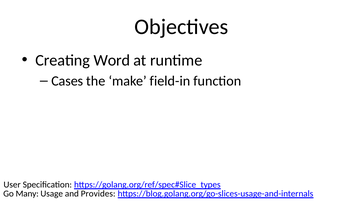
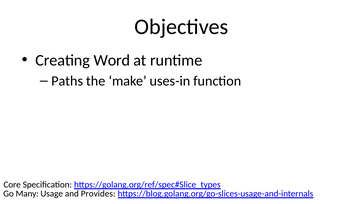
Cases: Cases -> Paths (67, 81)
field-in: field-in -> uses-in (170, 81)
User: User -> Core (12, 185)
